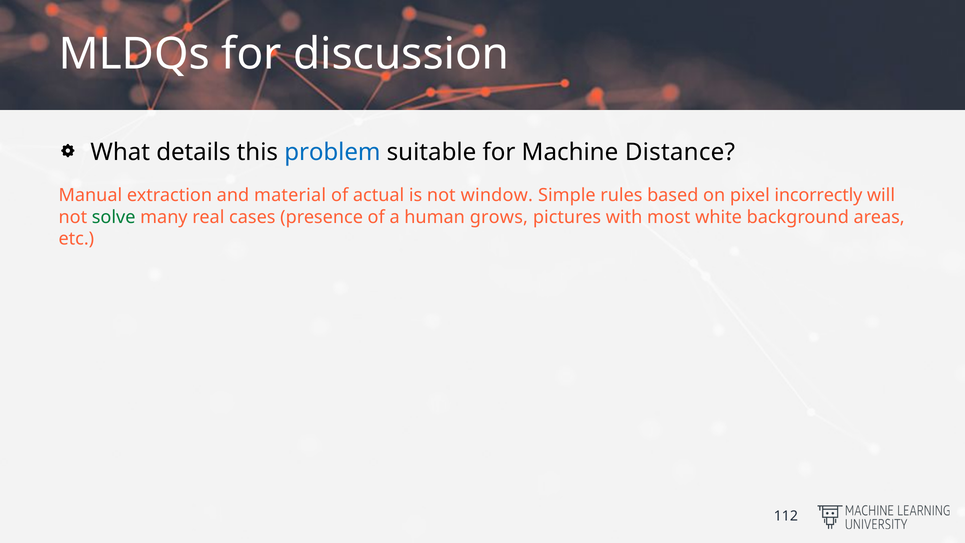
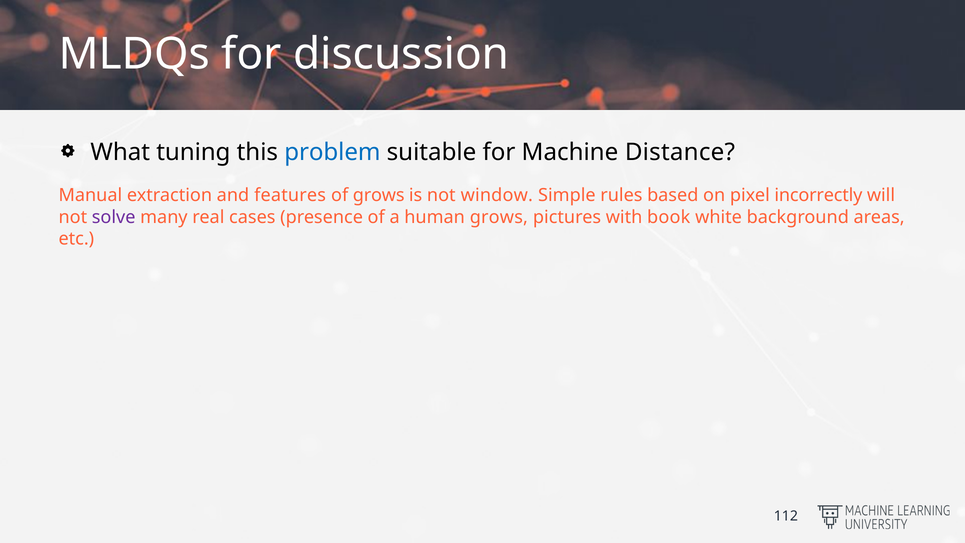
details: details -> tuning (193, 152)
material: material -> features (290, 195)
of actual: actual -> grows (379, 195)
solve colour: green -> purple (114, 217)
most: most -> book (669, 217)
